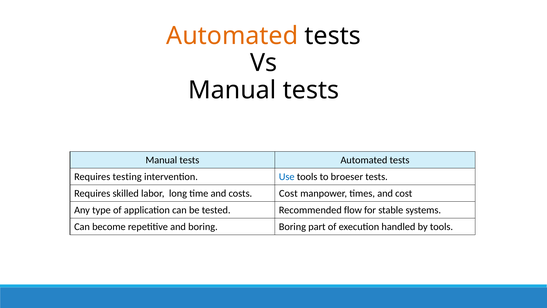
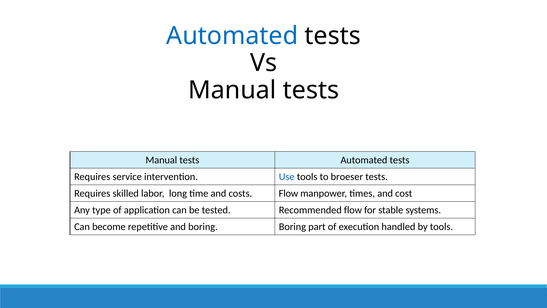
Automated colour: orange -> blue (232, 36)
testing: testing -> service (127, 177)
costs Cost: Cost -> Flow (288, 193)
